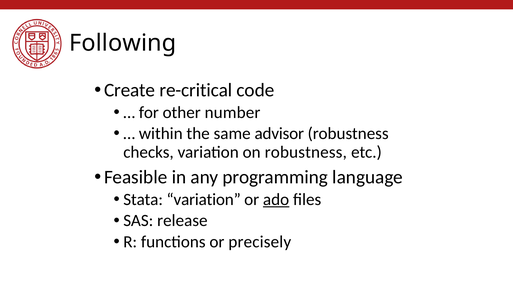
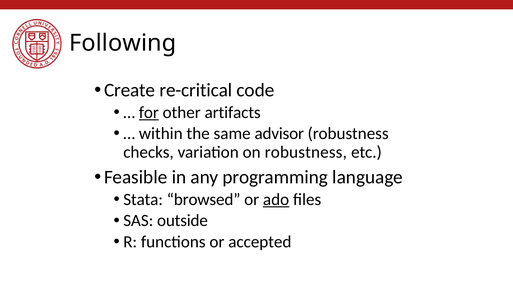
for underline: none -> present (149, 112)
number: number -> artifacts (233, 112)
Stata variation: variation -> browsed (204, 199)
release: release -> outside (182, 220)
precisely: precisely -> accepted (260, 241)
